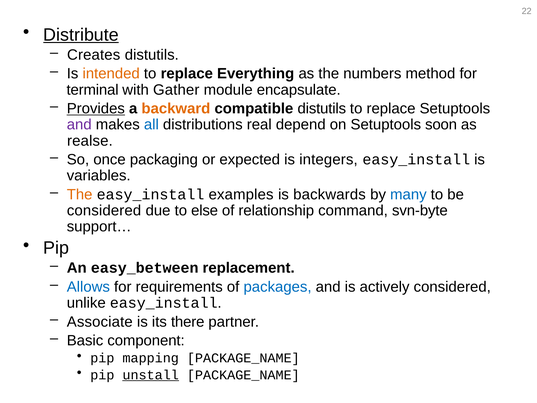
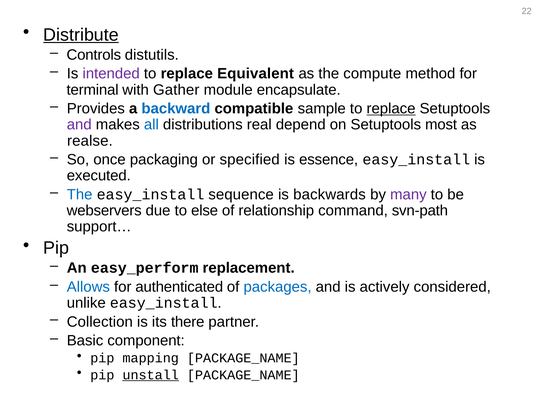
Creates: Creates -> Controls (94, 55)
intended colour: orange -> purple (111, 74)
Everything: Everything -> Equivalent (256, 74)
numbers: numbers -> compute (372, 74)
Provides underline: present -> none (96, 108)
backward colour: orange -> blue (176, 108)
compatible distutils: distutils -> sample (322, 108)
replace underline: none -> present (391, 108)
soon: soon -> most (441, 125)
expected: expected -> specified (250, 159)
integers: integers -> essence (329, 159)
variables: variables -> executed (99, 176)
The colour: orange -> blue (80, 194)
examples: examples -> sequence (241, 194)
many colour: blue -> purple (408, 194)
considered: considered -> webservers (104, 210)
svn-byte: svn-byte -> svn-path (420, 210)
easy_between: easy_between -> easy_perform (145, 268)
requirements: requirements -> authenticated (179, 287)
Associate: Associate -> Collection (100, 322)
